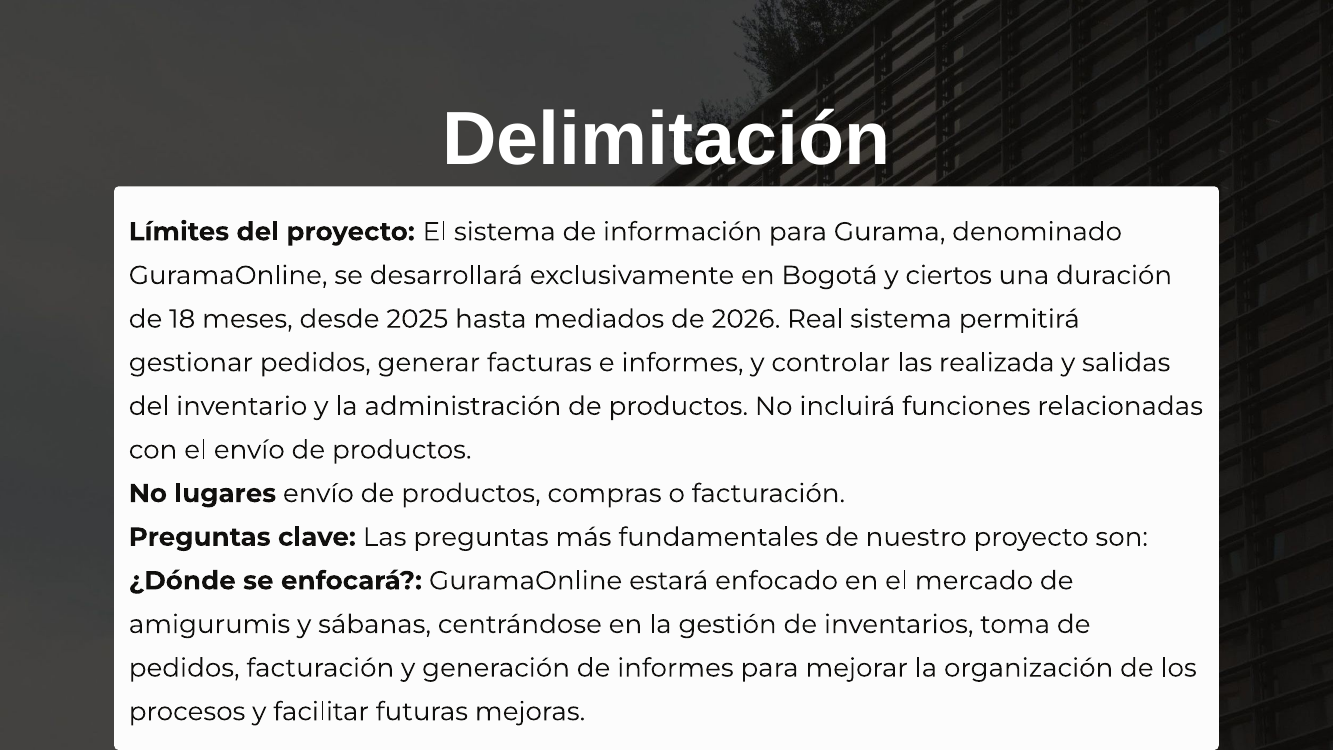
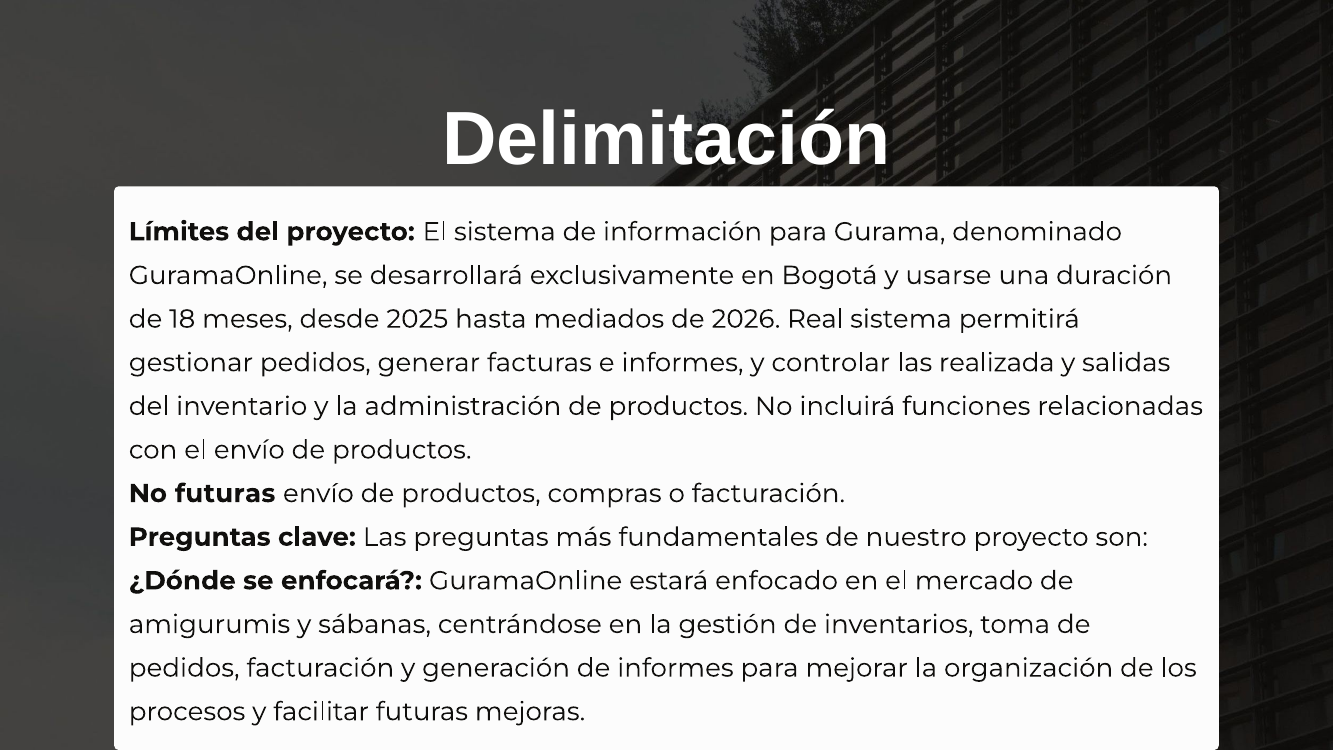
ciertos: ciertos -> usarse (948, 275)
No lugares: lugares -> futuras (225, 493)
